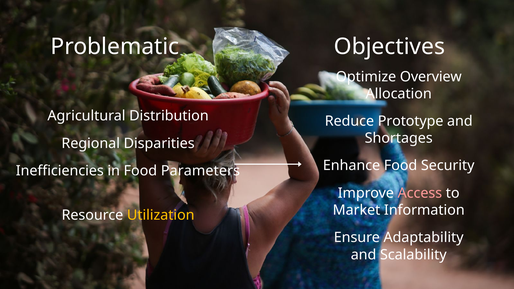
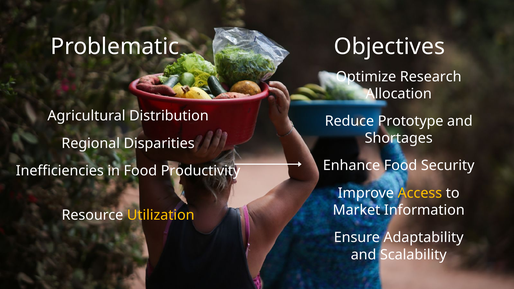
Overview: Overview -> Research (431, 77)
Parameters: Parameters -> Productivity (201, 171)
Access colour: pink -> yellow (420, 193)
